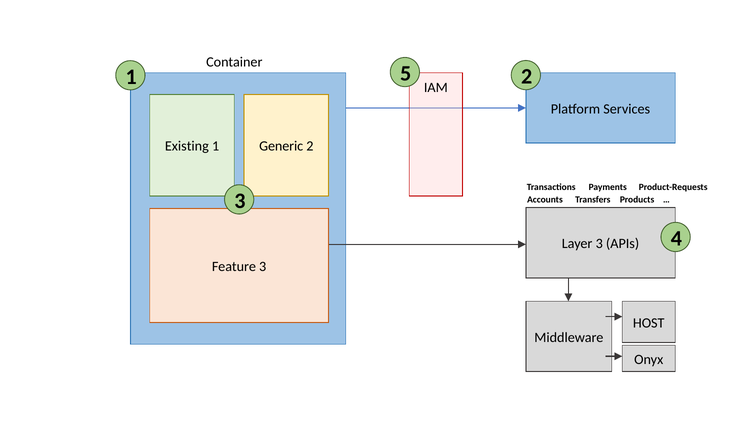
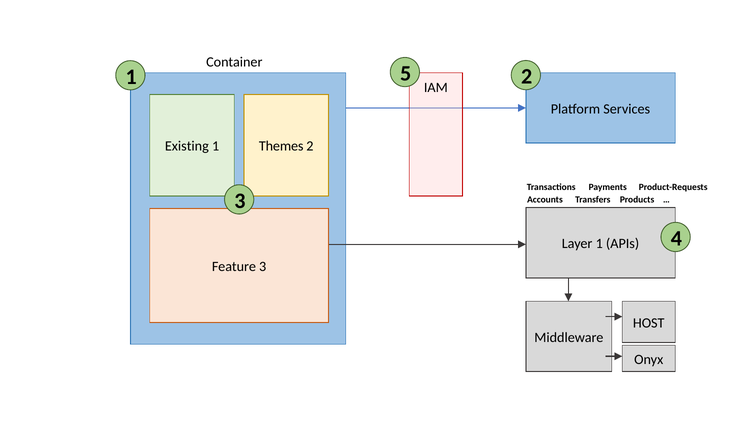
Generic: Generic -> Themes (281, 146)
Layer 3: 3 -> 1 (599, 244)
